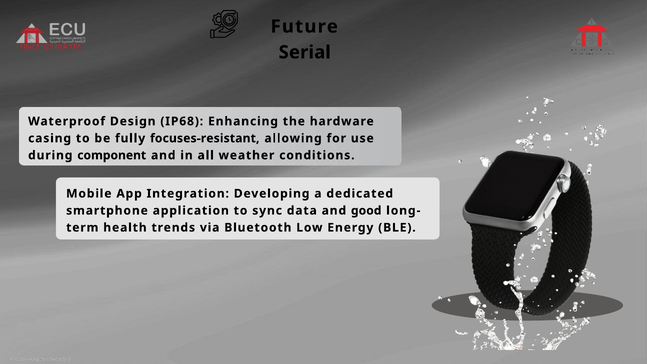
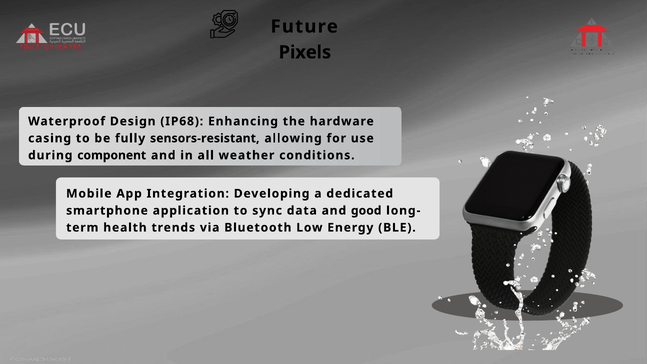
Serial: Serial -> Pixels (305, 52)
focuses-resistant: focuses-resistant -> sensors-resistant (205, 138)
